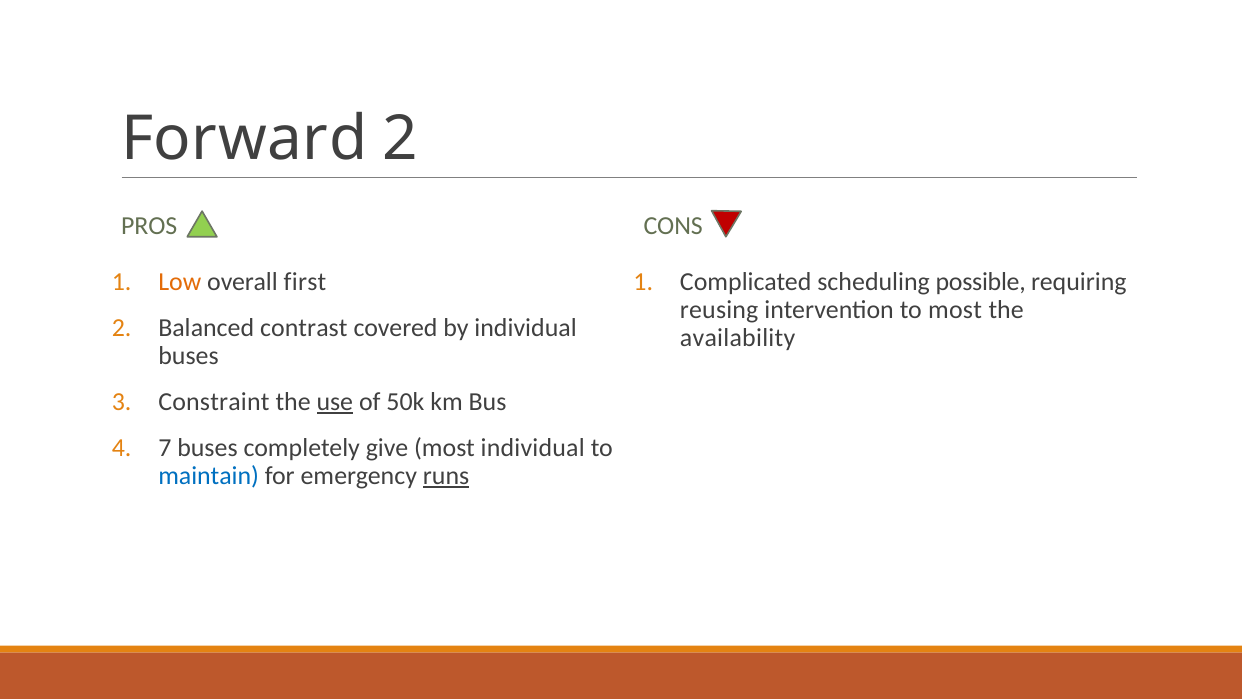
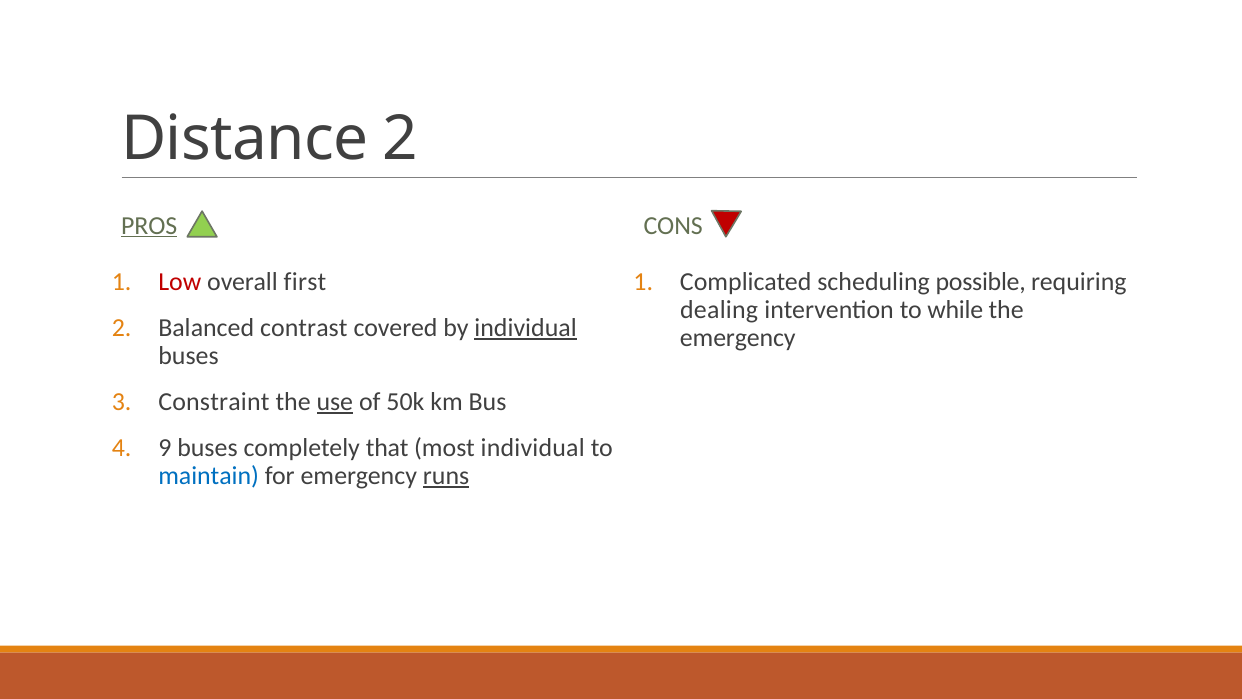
Forward: Forward -> Distance (245, 139)
PROS underline: none -> present (149, 225)
Low colour: orange -> red (180, 282)
reusing: reusing -> dealing (719, 309)
to most: most -> while (955, 309)
individual underline: none -> present (526, 328)
availability: availability -> emergency (738, 337)
7: 7 -> 9 (165, 448)
give: give -> that (387, 448)
